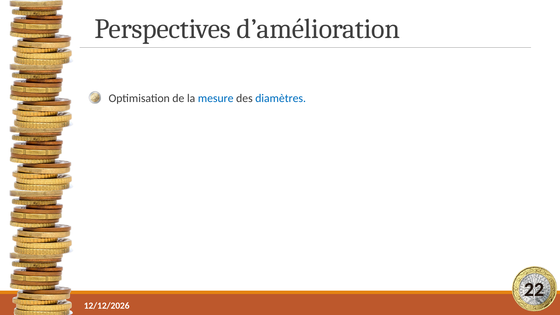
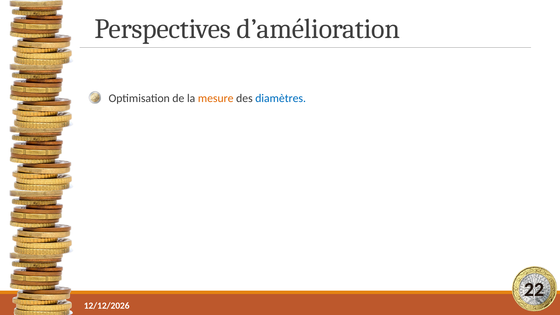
mesure colour: blue -> orange (216, 98)
